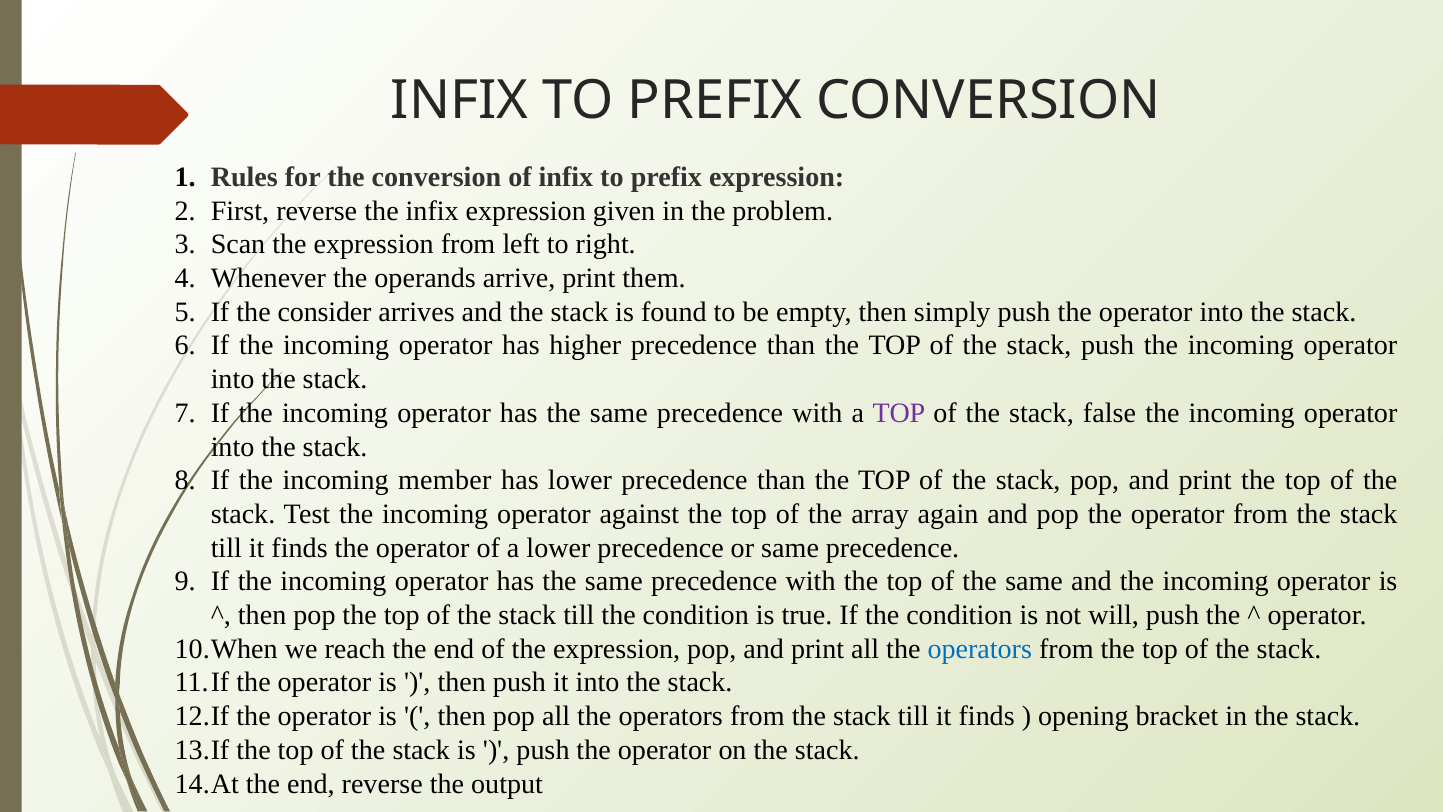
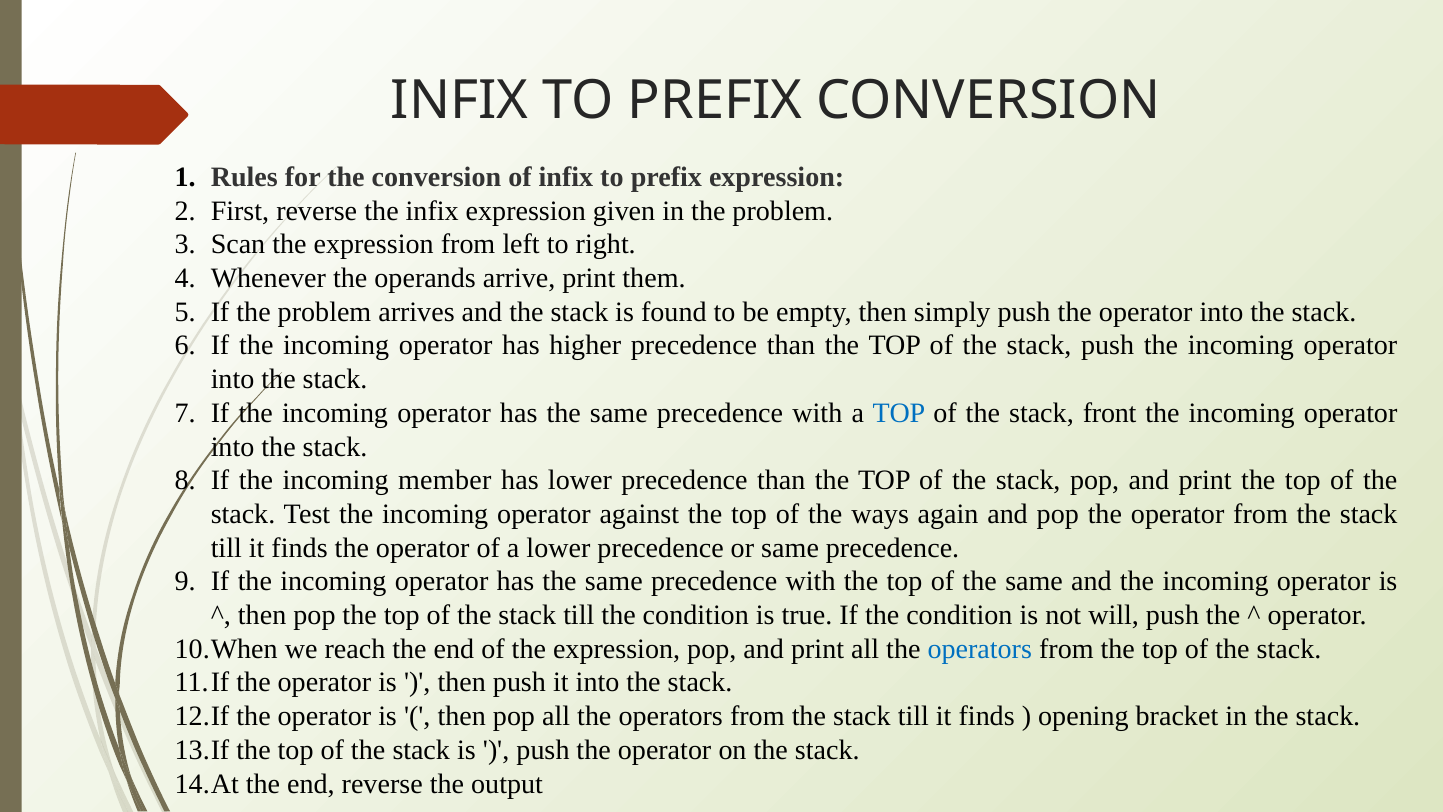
If the consider: consider -> problem (325, 312)
TOP colour: purple -> blue (899, 413)
false: false -> front (1110, 413)
array: array -> ways (880, 514)
